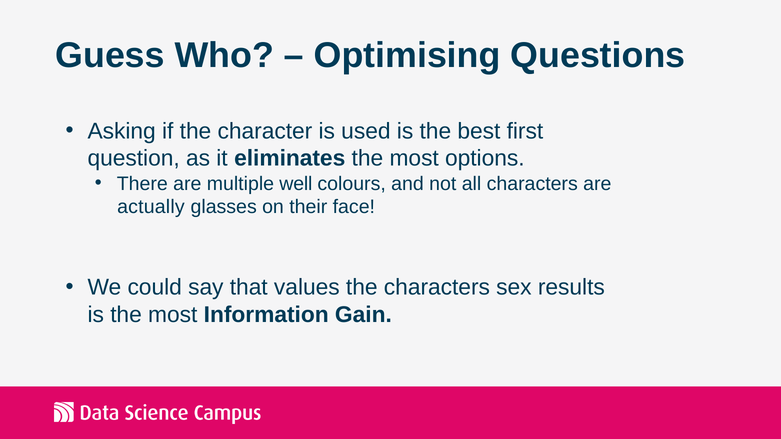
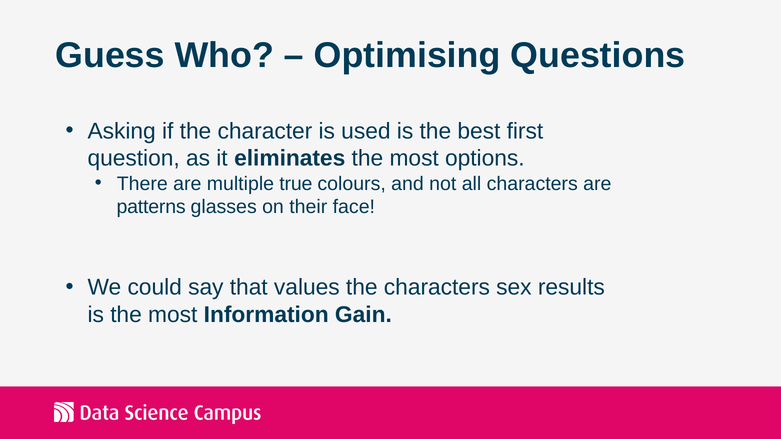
well: well -> true (296, 184)
actually: actually -> patterns (151, 207)
